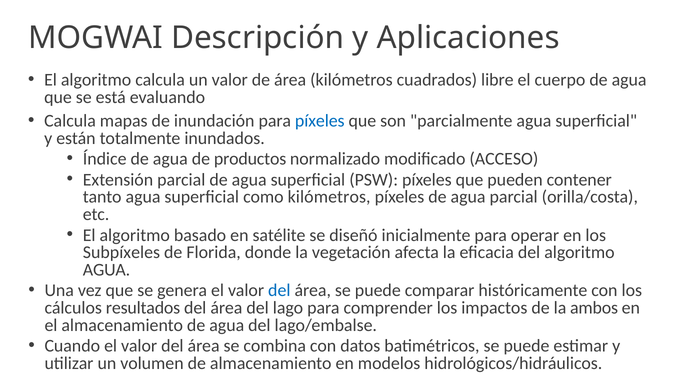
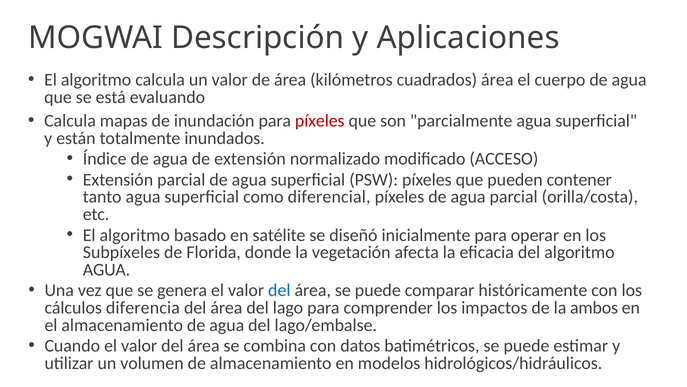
cuadrados libre: libre -> área (497, 80)
píxeles colour: blue -> red (320, 121)
de productos: productos -> extensión (250, 159)
como kilómetros: kilómetros -> diferencial (329, 197)
resultados: resultados -> diferencia (143, 308)
